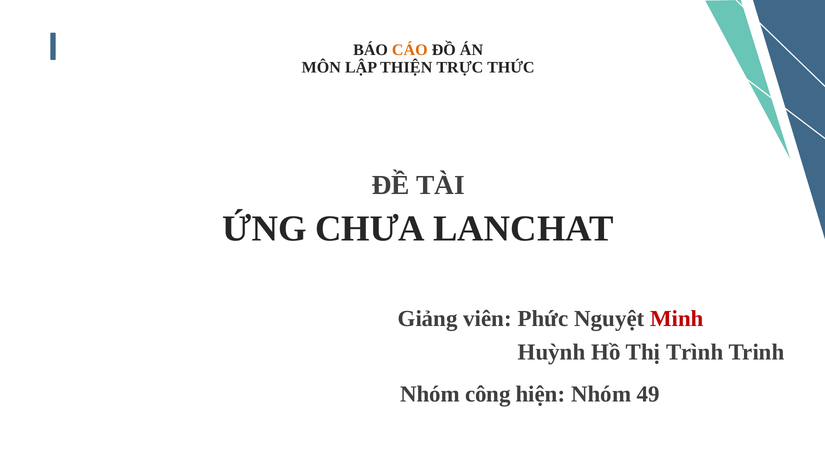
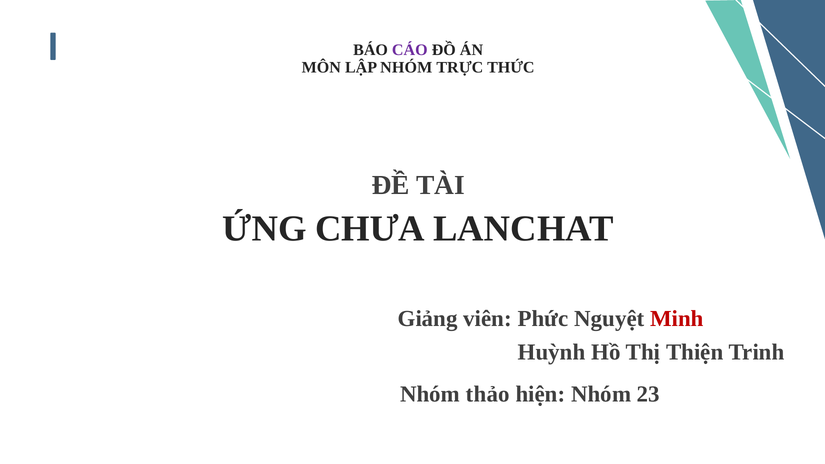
CÁO colour: orange -> purple (410, 50)
LẬP THIỆN: THIỆN -> NHÓM (406, 67)
Trình: Trình -> Thiện (695, 352)
công: công -> thảo (488, 394)
49: 49 -> 23 (648, 394)
